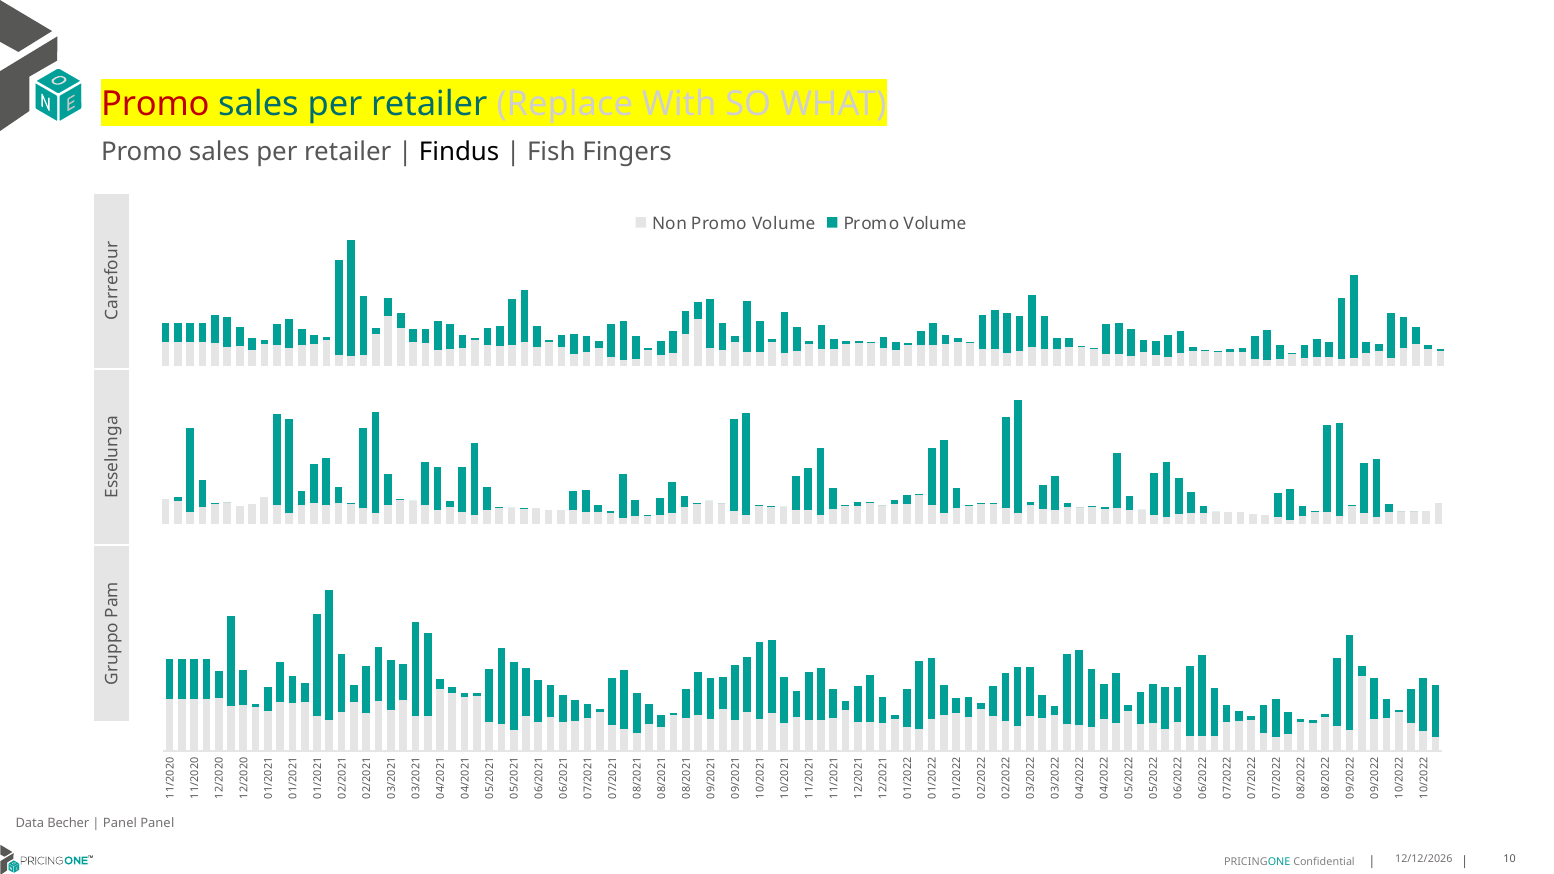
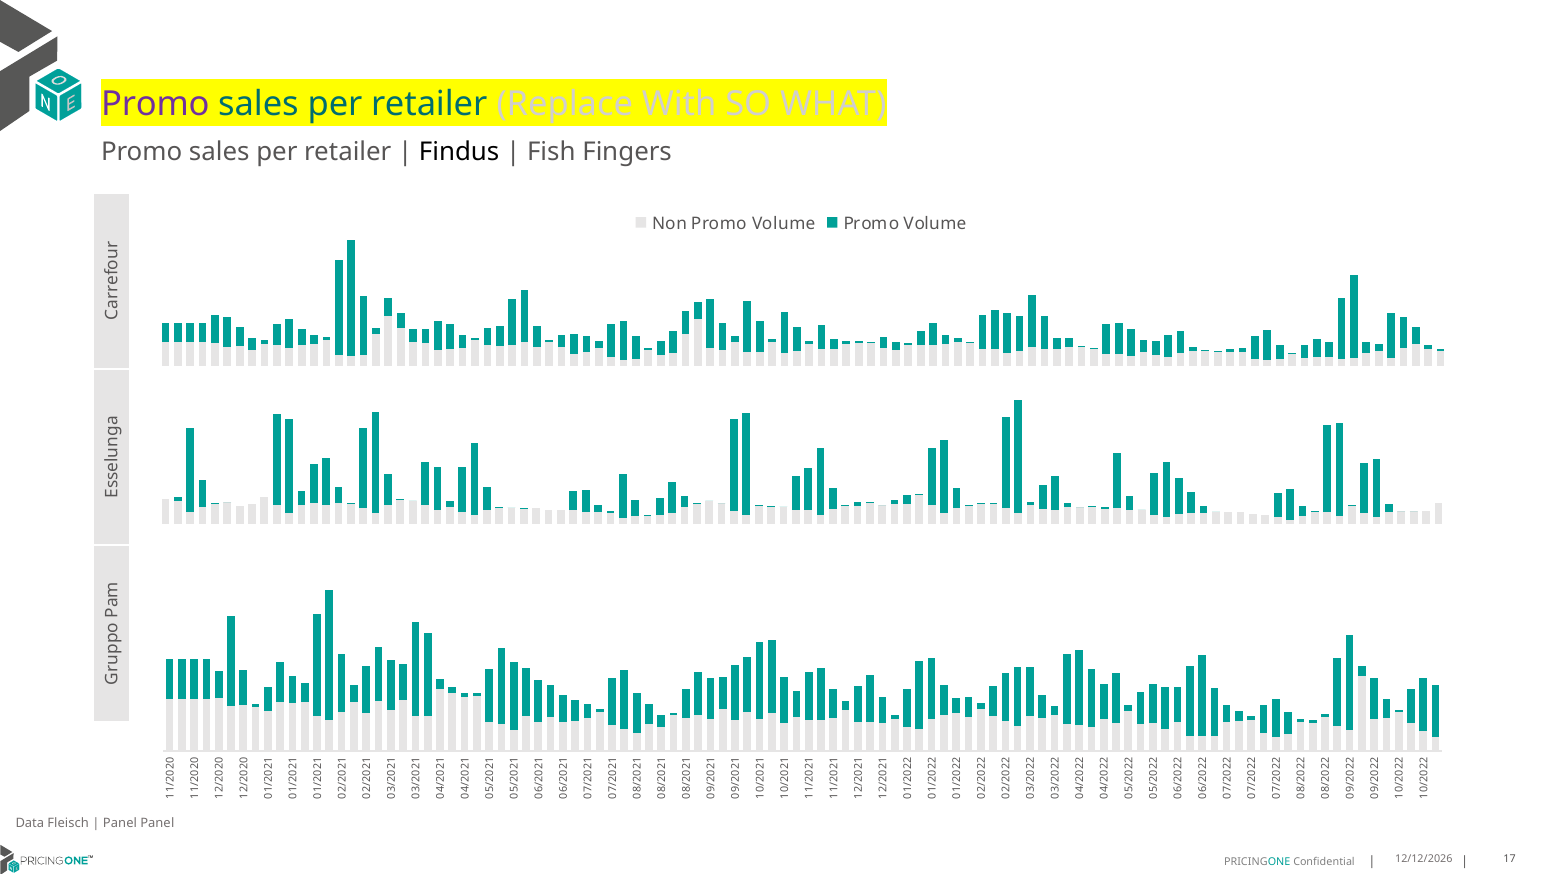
Promo colour: red -> purple (155, 104)
Becher: Becher -> Fleisch (68, 823)
10: 10 -> 17 (1510, 859)
